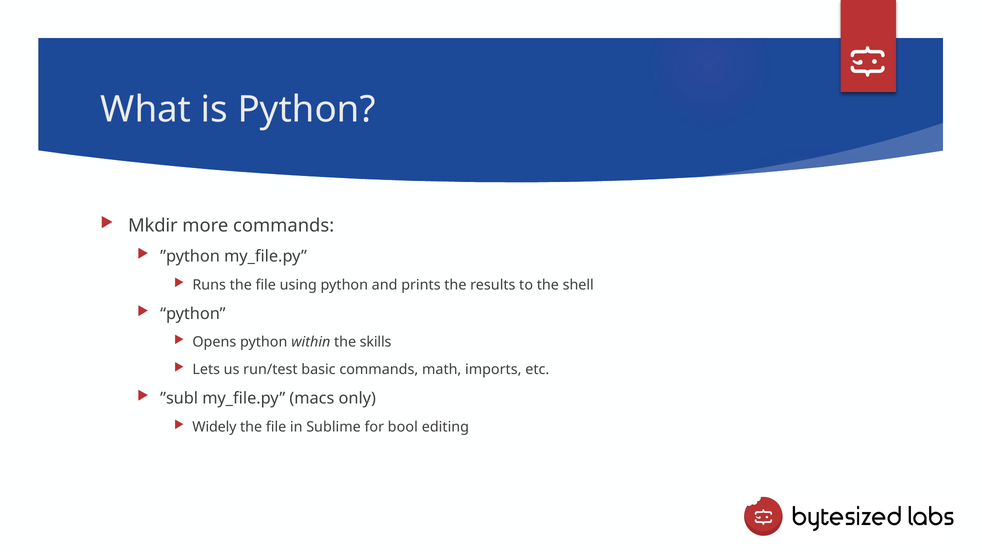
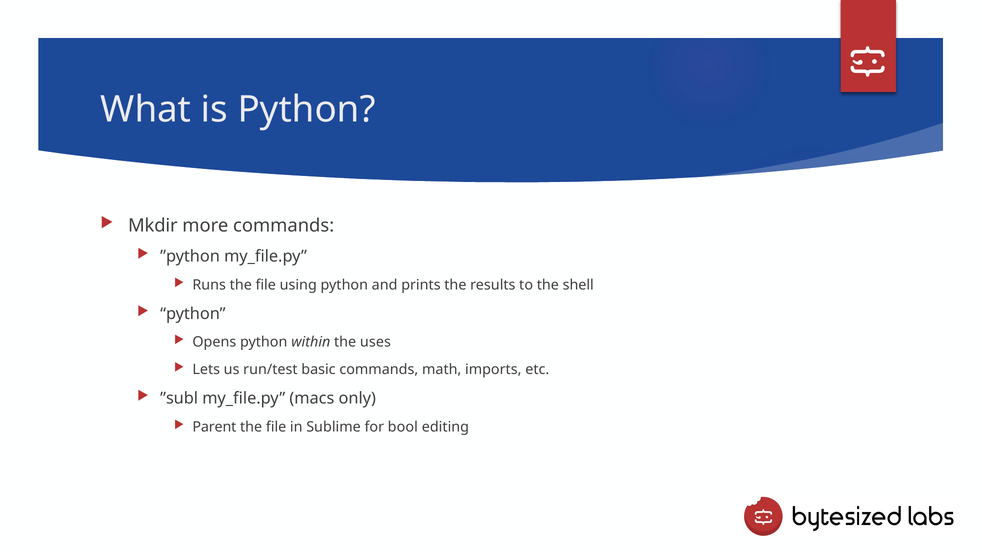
skills: skills -> uses (375, 342)
Widely: Widely -> Parent (214, 427)
